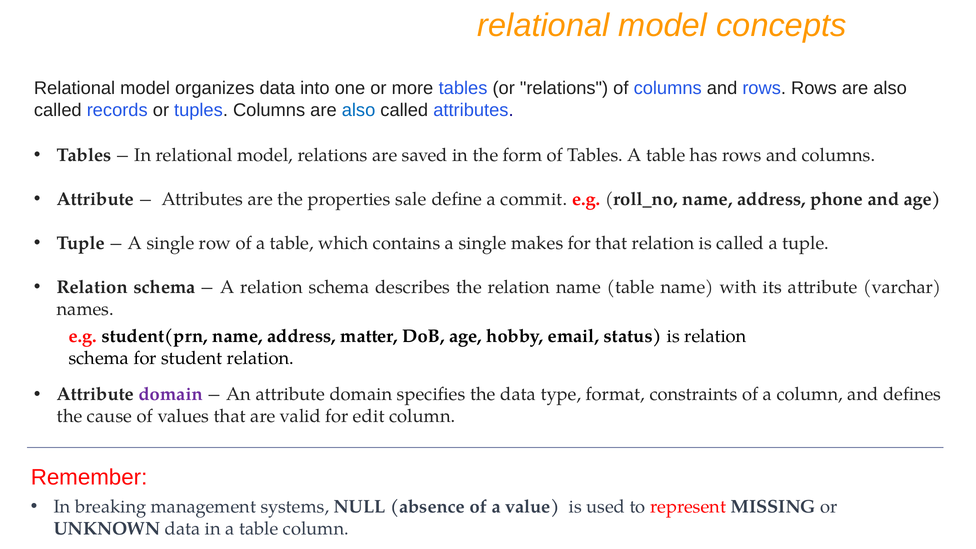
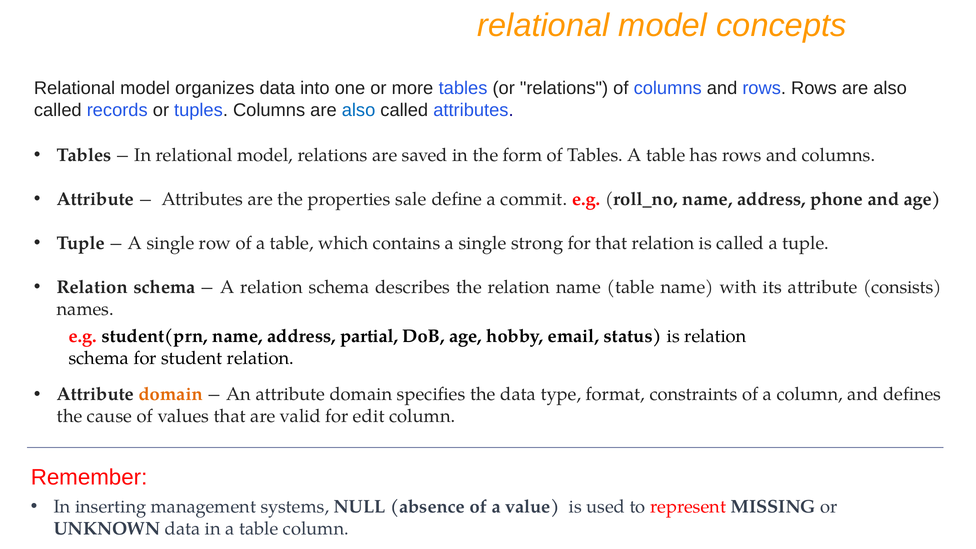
makes: makes -> strong (537, 243)
varchar: varchar -> consists (902, 287)
matter: matter -> partial (369, 336)
domain colour: purple -> orange (171, 394)
breaking: breaking -> inserting (111, 507)
